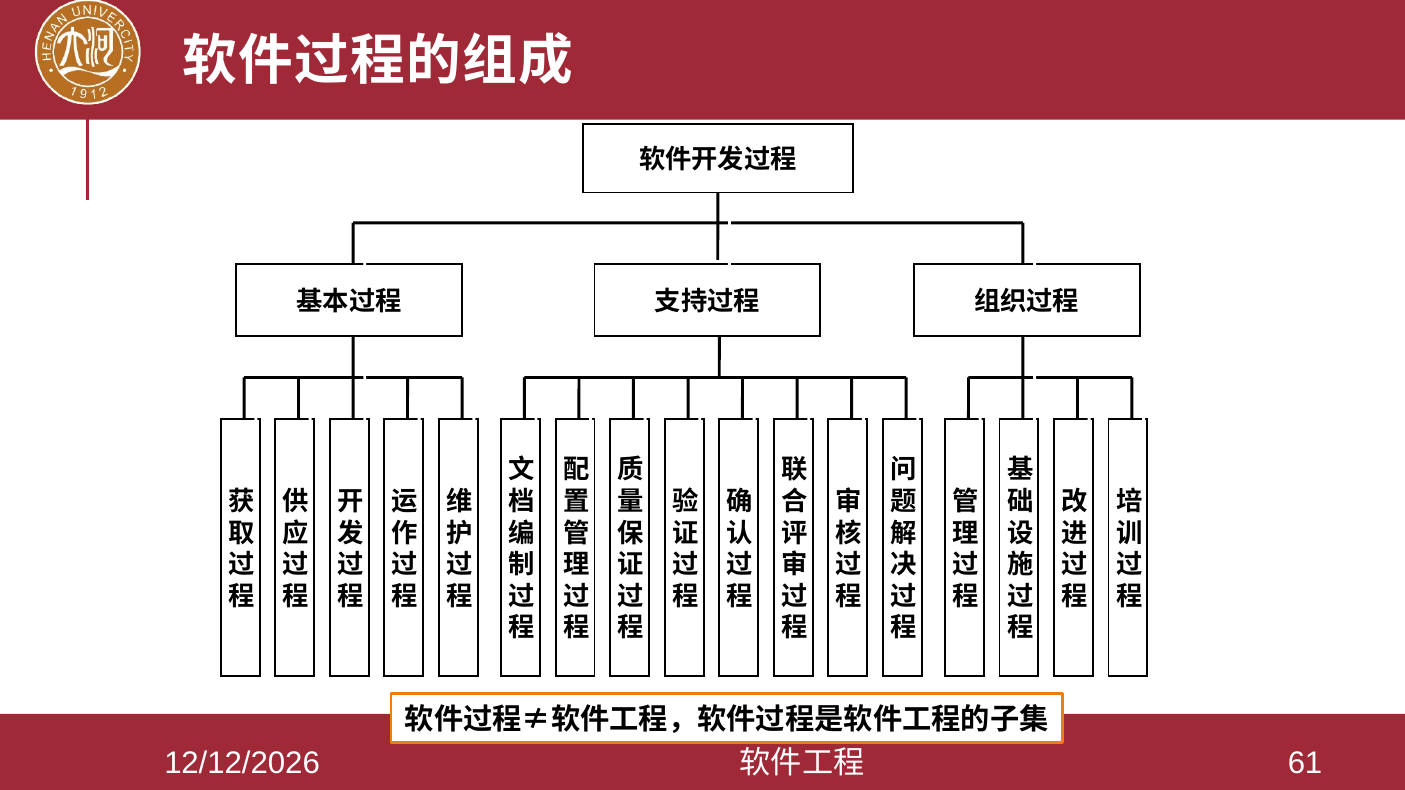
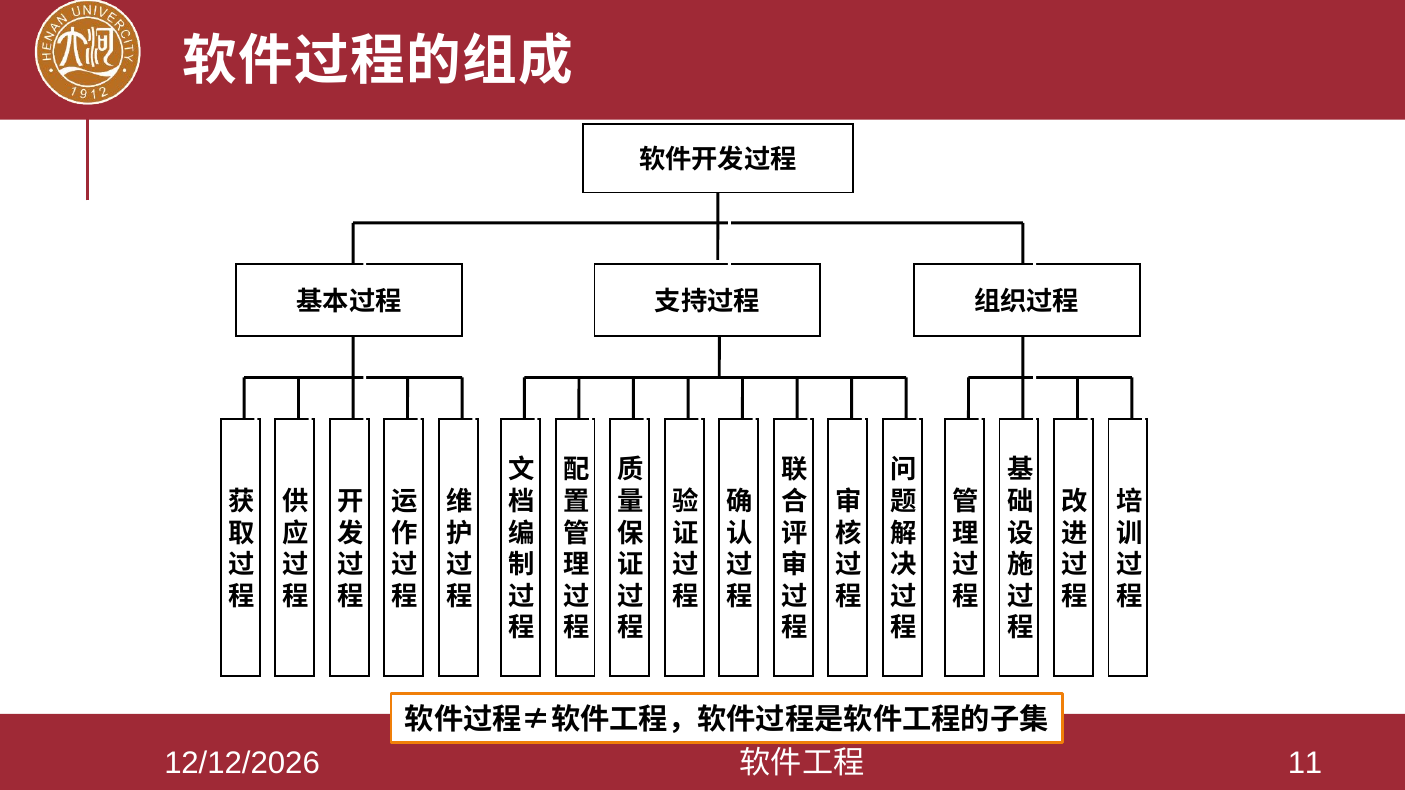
61: 61 -> 11 (1305, 764)
